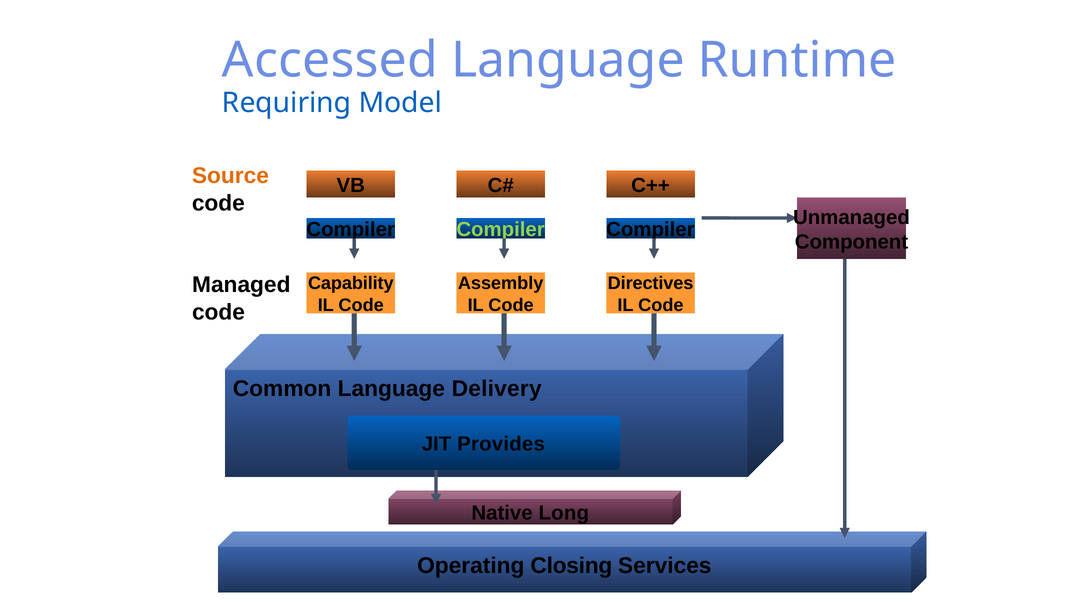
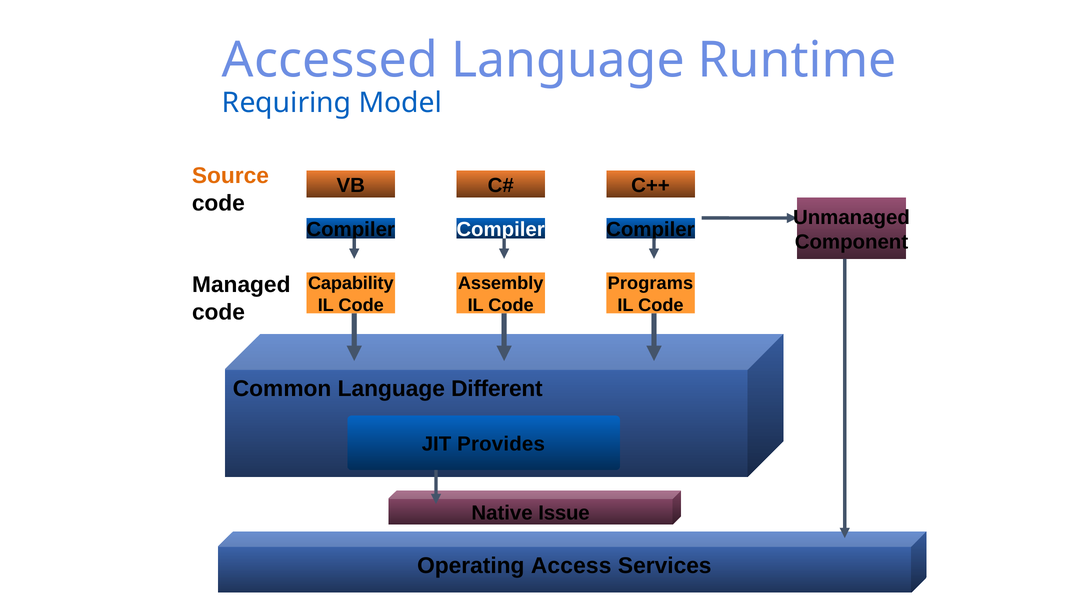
Compiler colour: light green -> white (501, 230)
Directives: Directives -> Programs (650, 283)
Delivery: Delivery -> Different (497, 389)
Long: Long -> Issue (564, 513)
Closing: Closing -> Access (571, 566)
